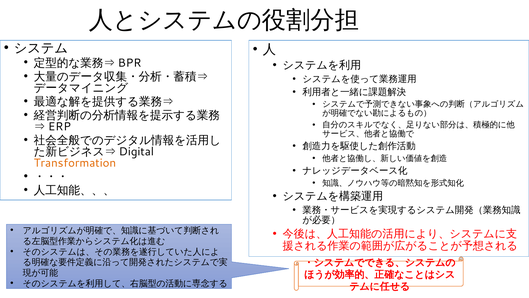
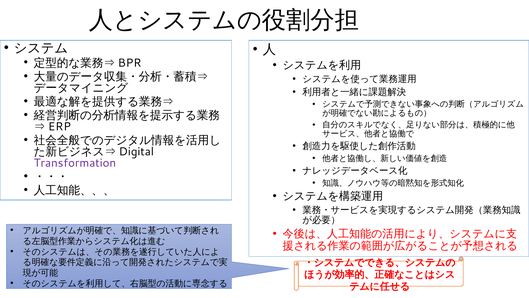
Transformation colour: orange -> purple (75, 163)
